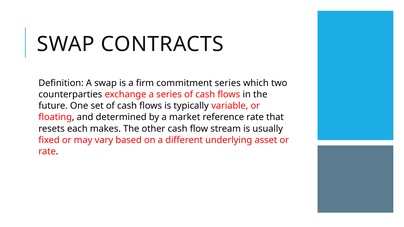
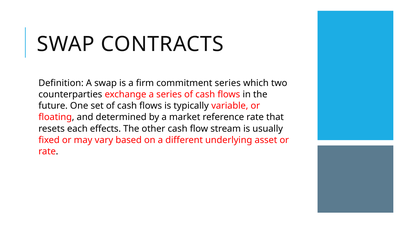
makes: makes -> effects (105, 129)
